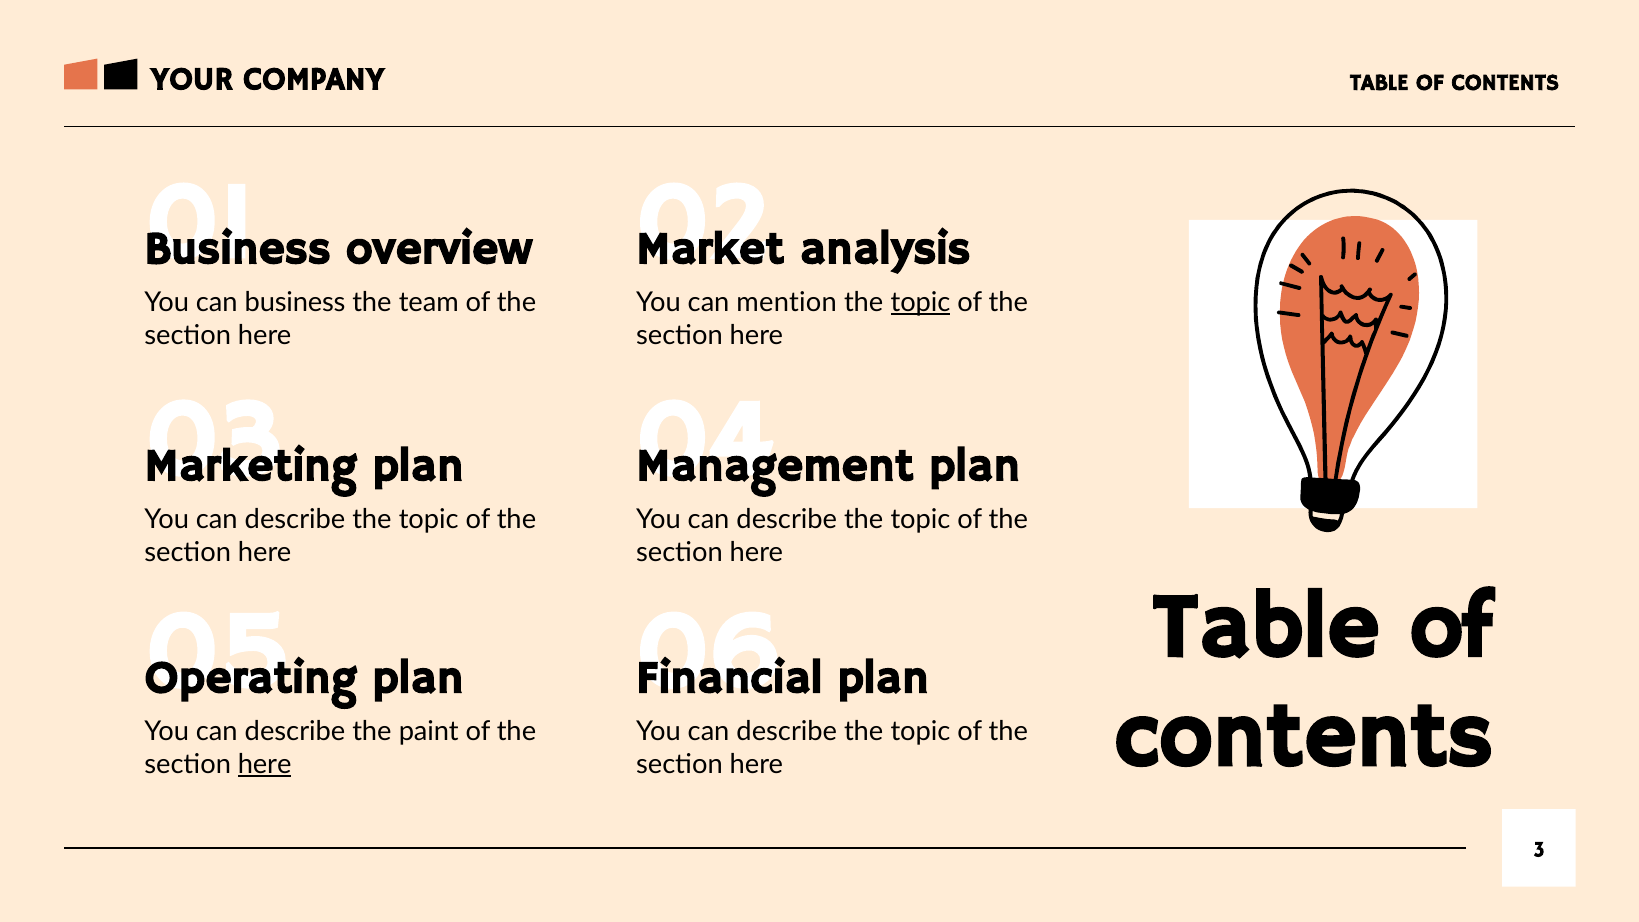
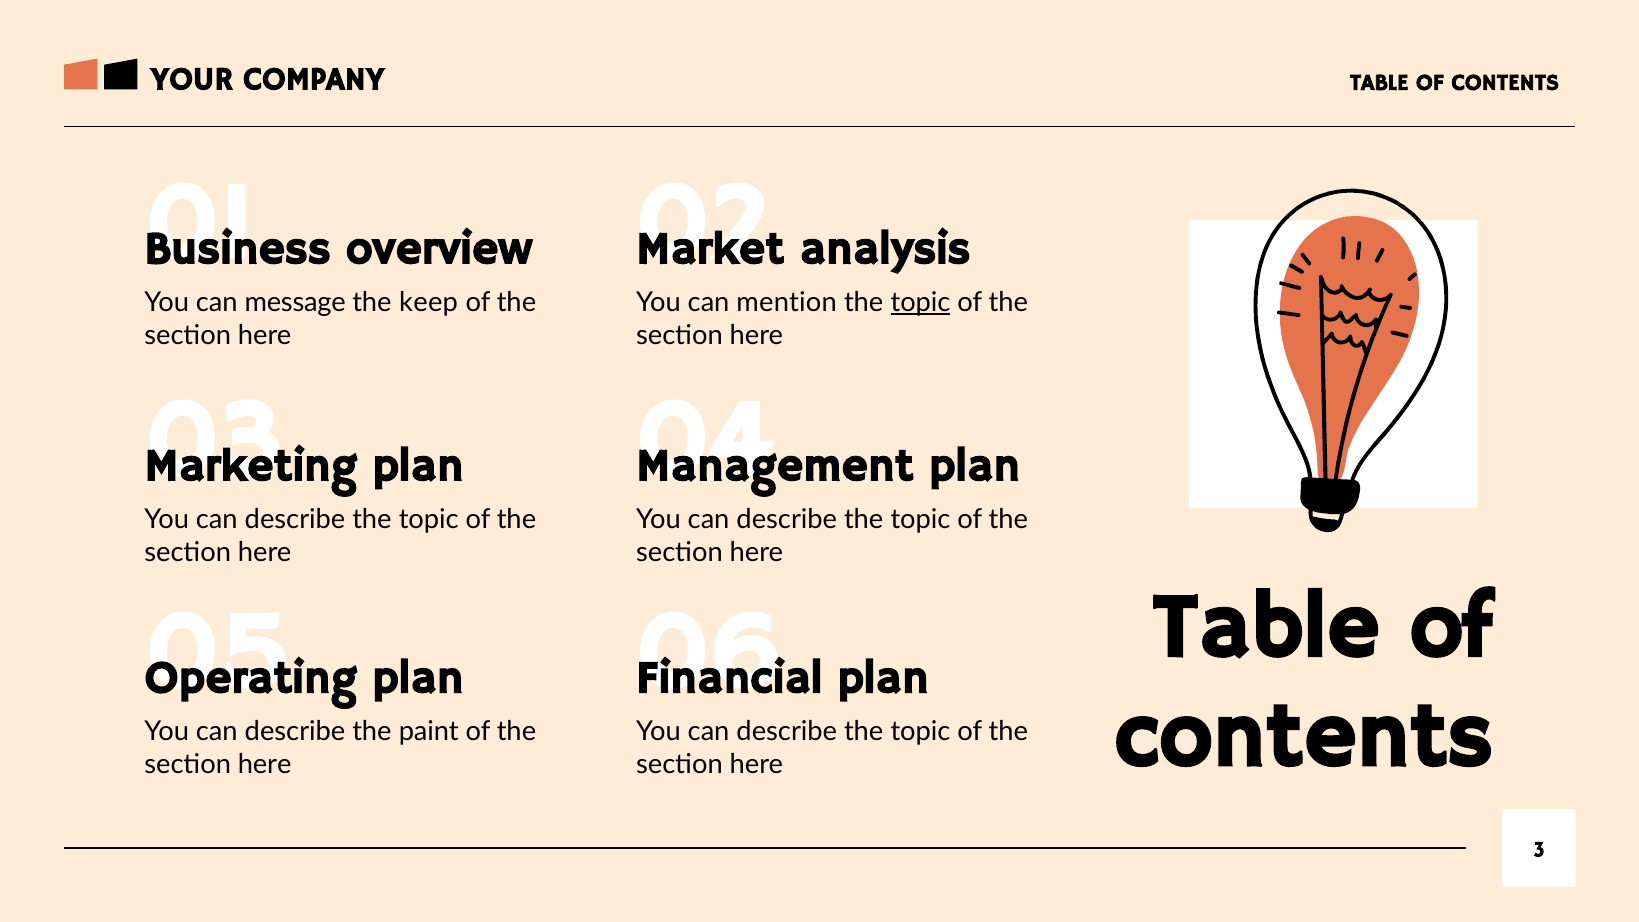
can business: business -> message (295, 303)
team: team -> keep (429, 303)
here underline: present -> none (265, 764)
